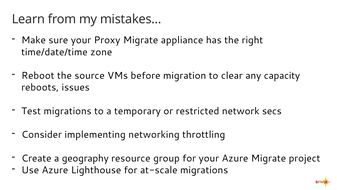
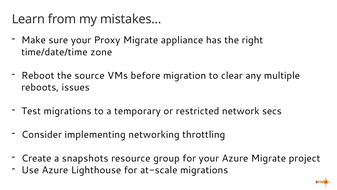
capacity: capacity -> multiple (282, 75)
geography: geography -> snapshots (85, 158)
